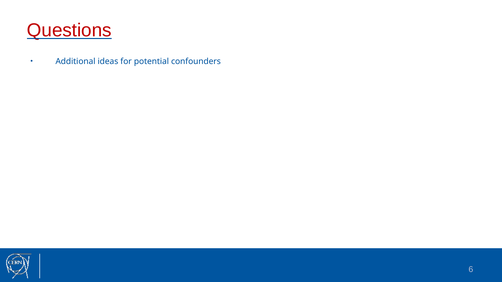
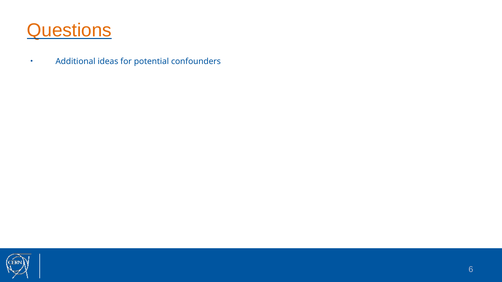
Questions colour: red -> orange (69, 30)
